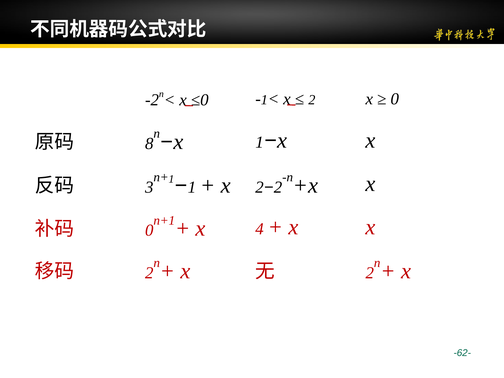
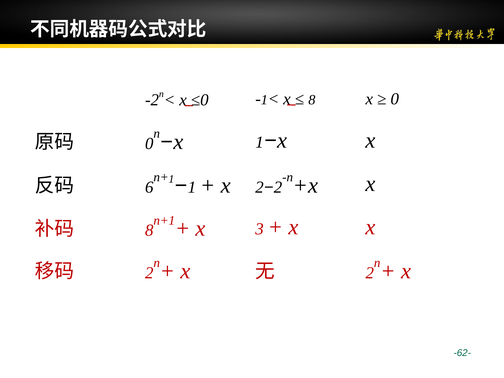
2: 2 -> 8 (312, 100)
8: 8 -> 0 (149, 144)
3: 3 -> 6 (149, 187)
4: 4 -> 3 (259, 229)
0: 0 -> 8 (149, 230)
